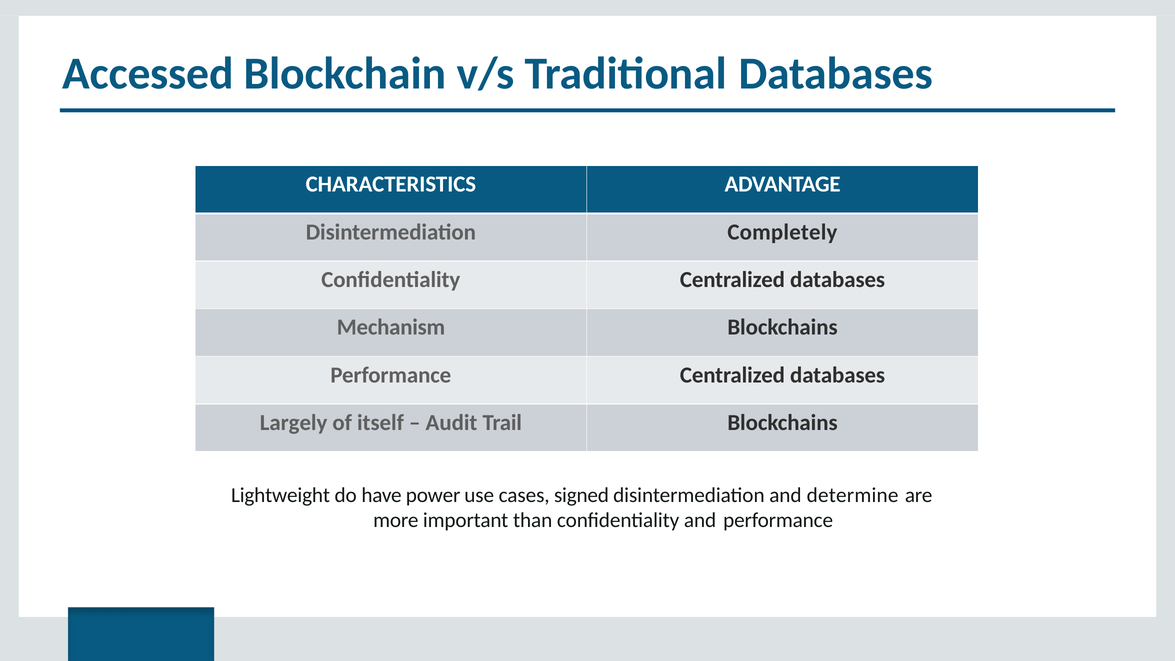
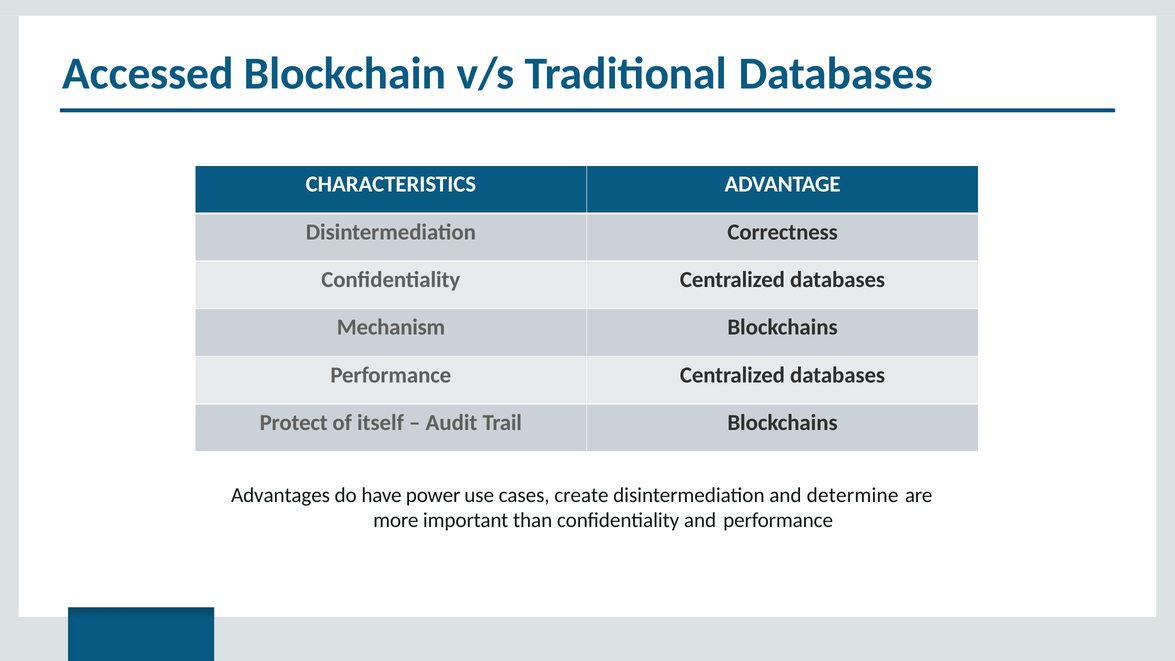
Completely: Completely -> Correctness (783, 232)
Largely: Largely -> Protect (294, 423)
Lightweight: Lightweight -> Advantages (280, 495)
signed: signed -> create (581, 495)
